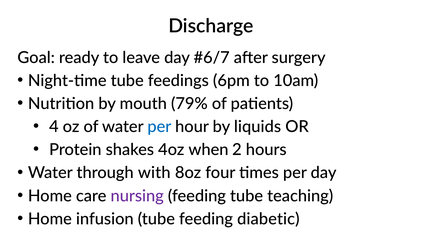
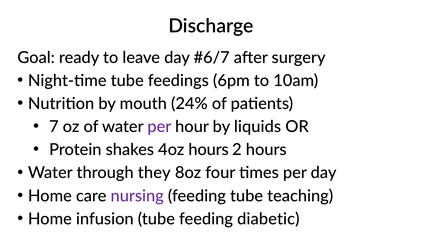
79%: 79% -> 24% (189, 104)
4: 4 -> 7 (54, 127)
per colour: blue -> purple (159, 127)
4oz when: when -> hours (209, 150)
with: with -> they (154, 173)
